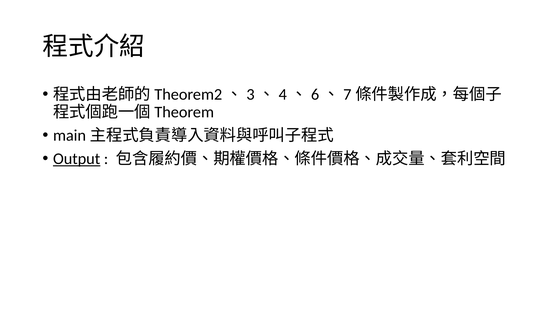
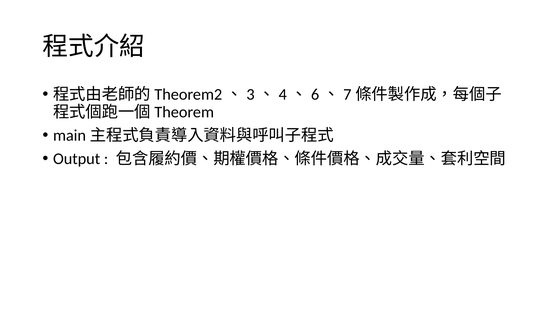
Output underline: present -> none (77, 159)
